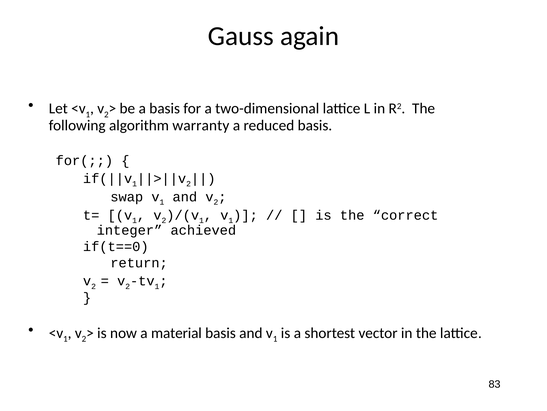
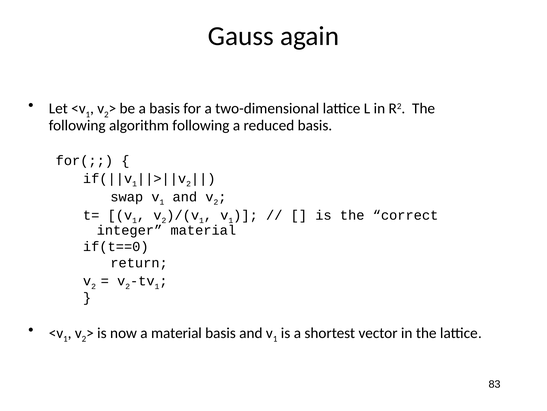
algorithm warranty: warranty -> following (201, 125)
integer achieved: achieved -> material (203, 230)
